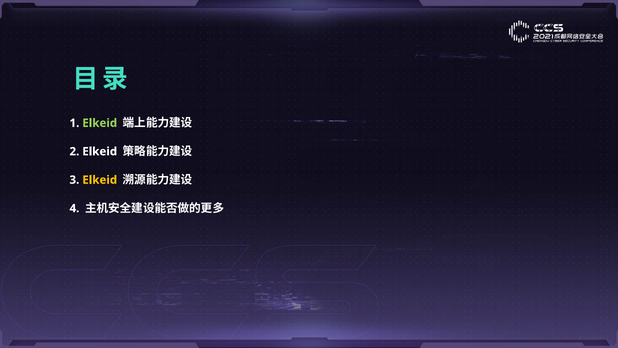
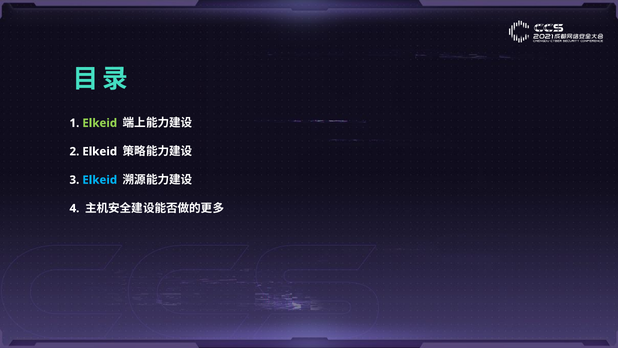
Elkeid colour: yellow -> light blue (100, 180)
